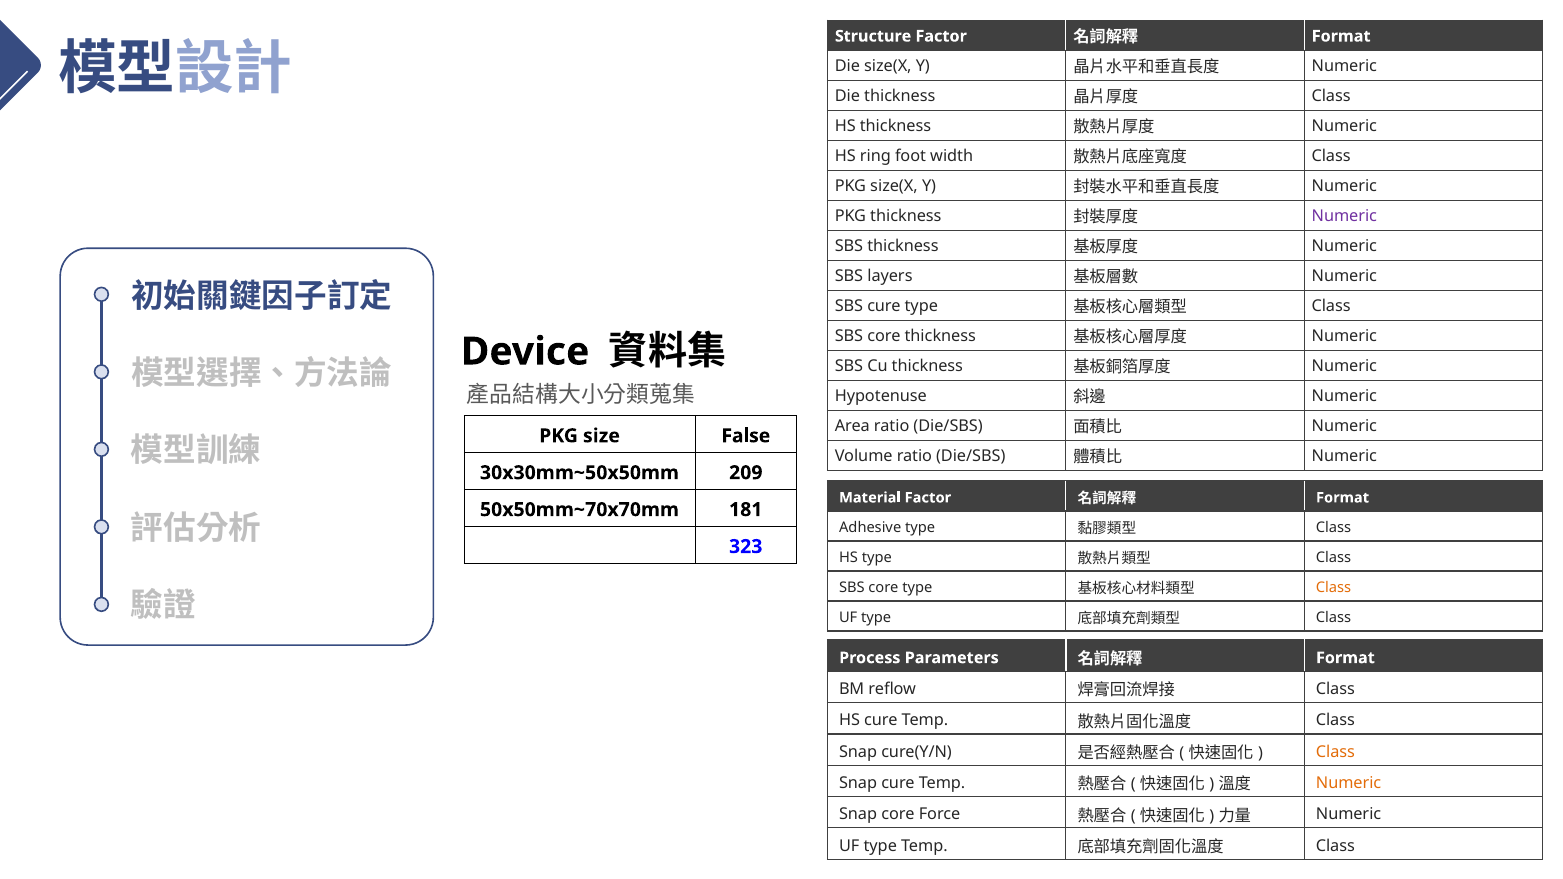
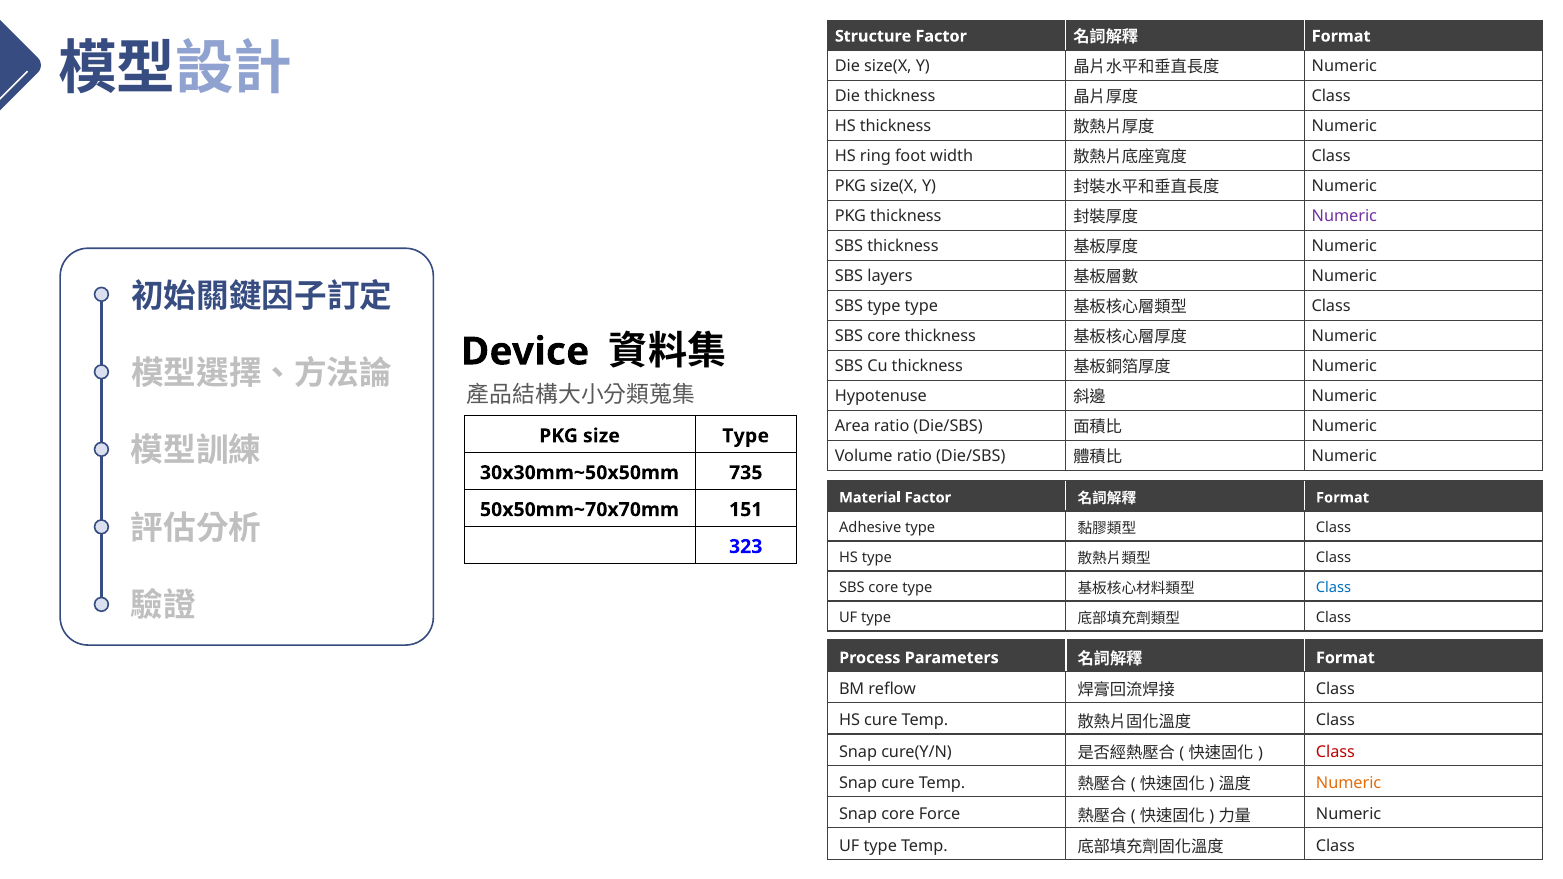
SBS cure: cure -> type (884, 306)
size False: False -> Type (746, 436)
209: 209 -> 735 (746, 473)
181: 181 -> 151 (746, 510)
Class colour: orange -> blue (1334, 588)
Class colour: orange -> red (1335, 752)
